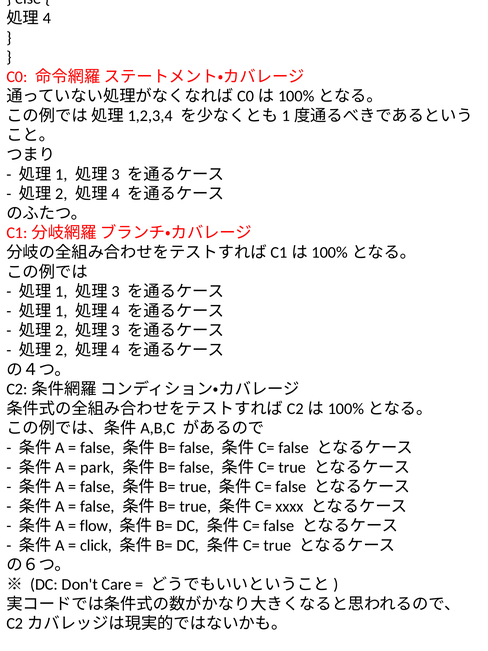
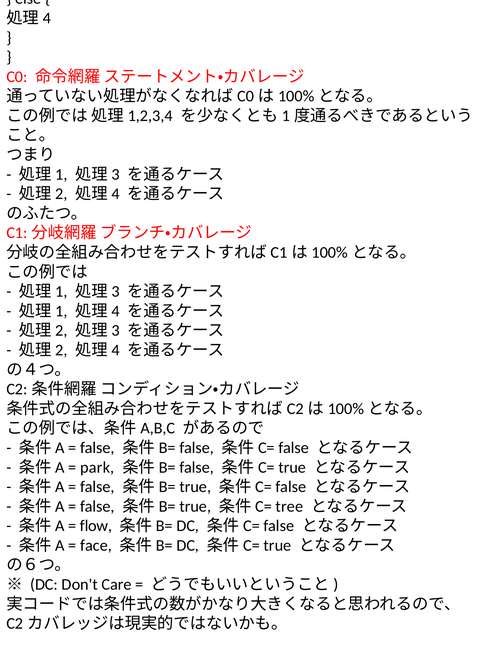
xxxx: xxxx -> tree (289, 506)
click: click -> face (96, 545)
